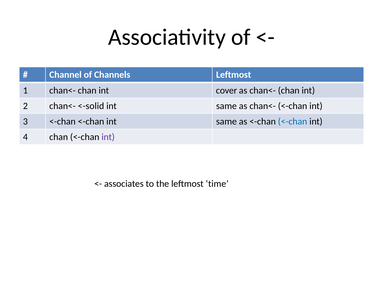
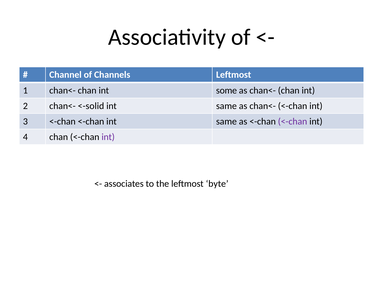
cover: cover -> some (226, 90)
<-chan colour: blue -> purple (293, 121)
time: time -> byte (217, 184)
